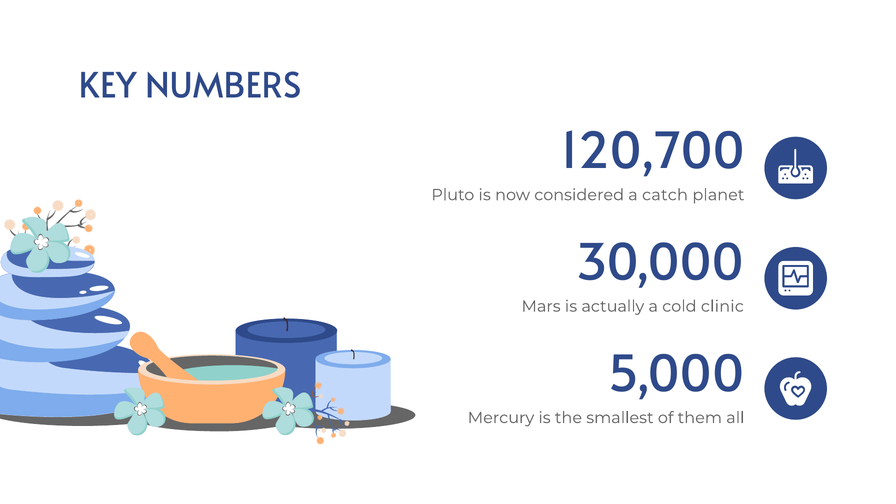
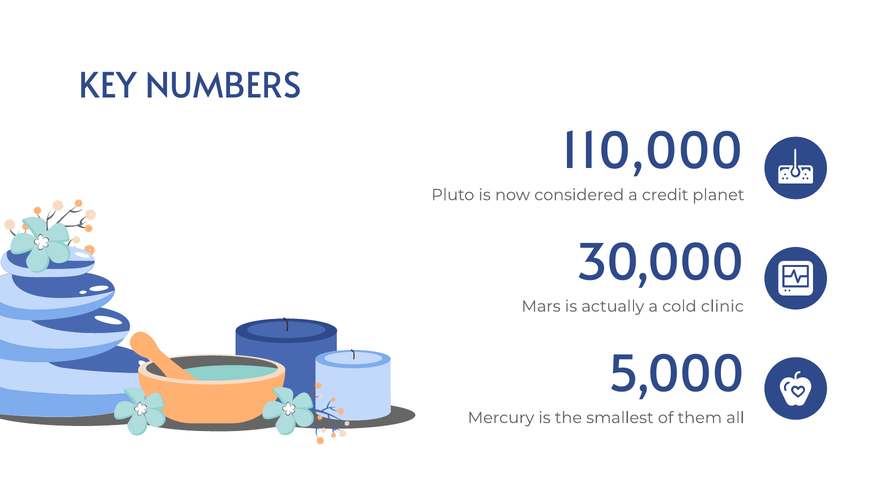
120,700: 120,700 -> 110,000 (652, 152)
catch: catch -> credit (665, 195)
